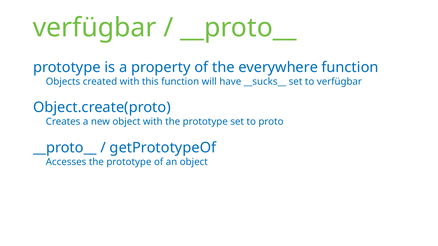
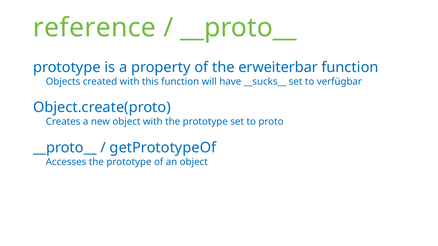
verfügbar: verfügbar -> reference (94, 28)
everywhere: everywhere -> erweiterbar (278, 67)
